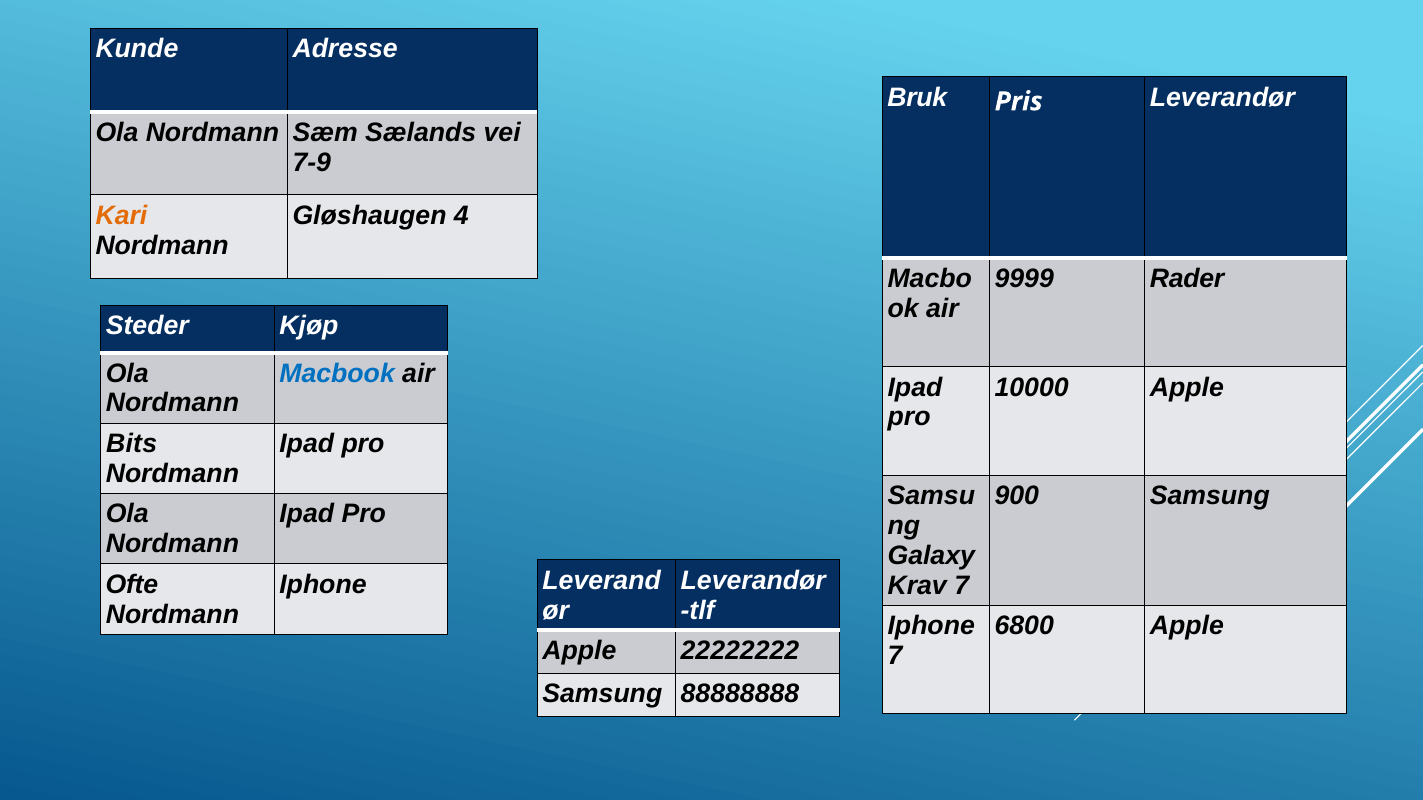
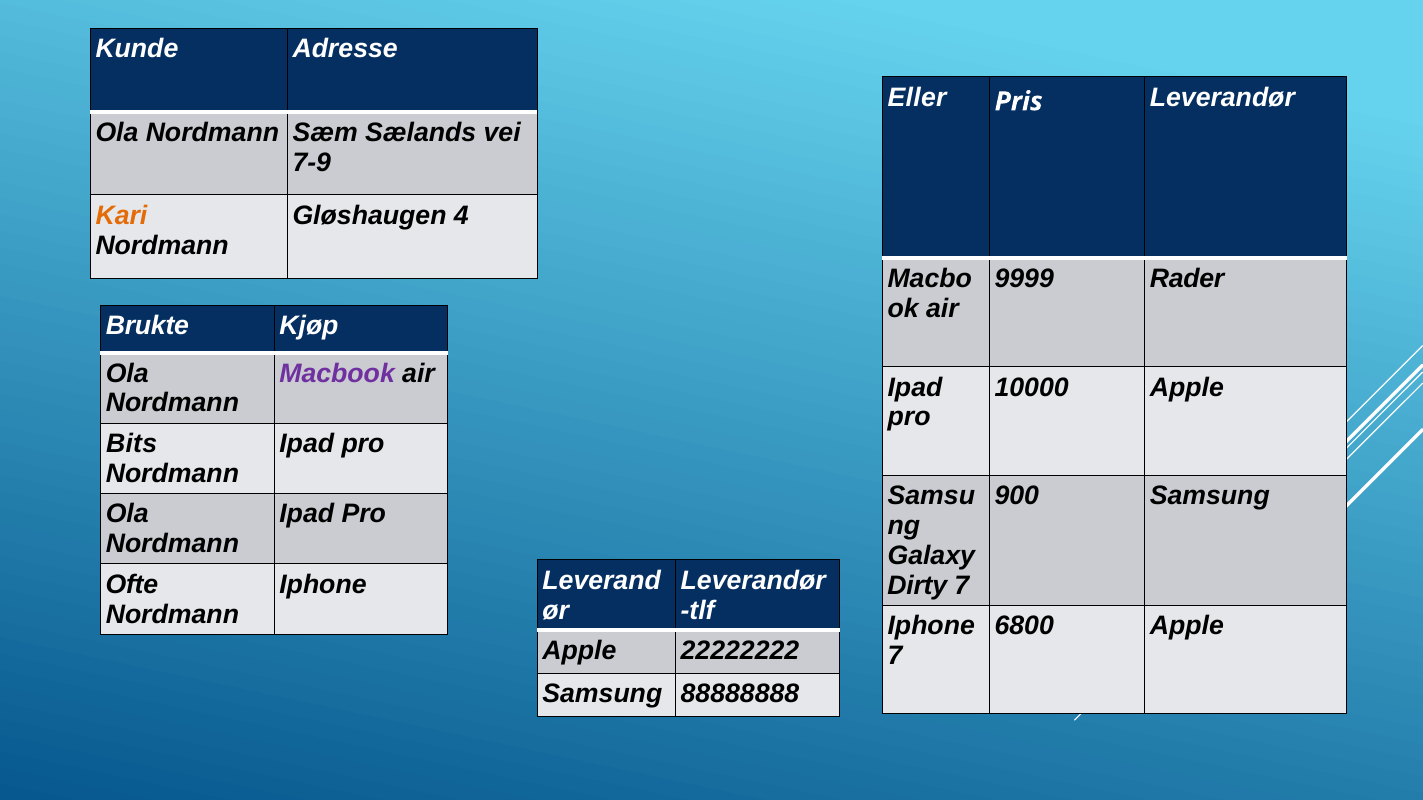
Bruk: Bruk -> Eller (917, 97)
Steder: Steder -> Brukte (147, 326)
Macbook colour: blue -> purple (337, 374)
Krav: Krav -> Dirty (917, 586)
